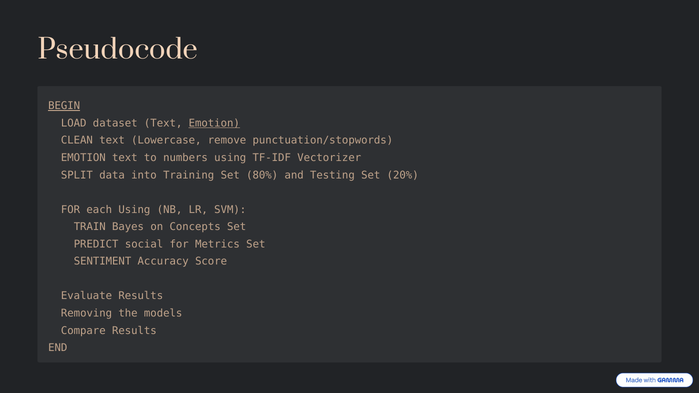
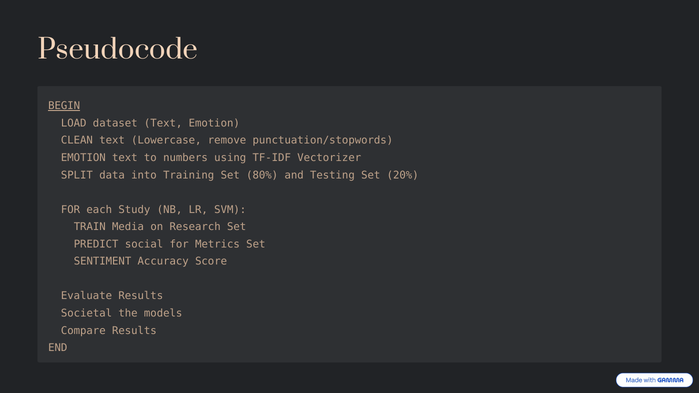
Emotion underline: present -> none (214, 123)
each Using: Using -> Study (134, 210)
Bayes: Bayes -> Media (128, 227)
Concepts: Concepts -> Research (195, 227)
Removing: Removing -> Societal (87, 313)
